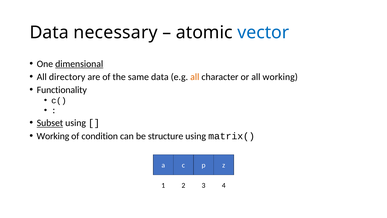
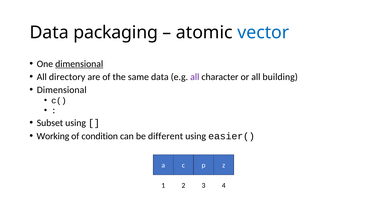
necessary: necessary -> packaging (116, 33)
all colour: orange -> purple (195, 77)
all working: working -> building (280, 77)
Functionality: Functionality -> Dimensional (62, 90)
Subset underline: present -> none (50, 123)
structure: structure -> different (166, 136)
matrix(: matrix( -> easier( (232, 136)
